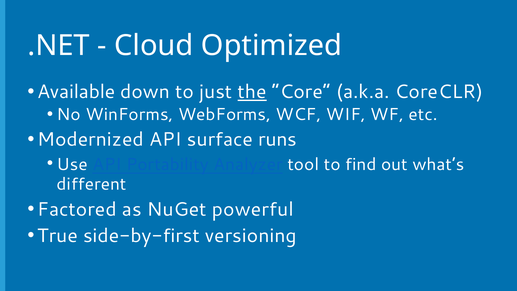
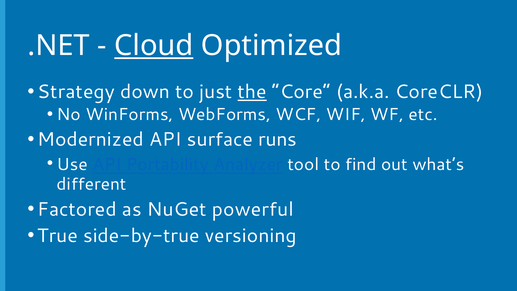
Cloud underline: none -> present (154, 46)
Available: Available -> Strategy (76, 92)
side-by-first: side-by-first -> side-by-true (141, 235)
